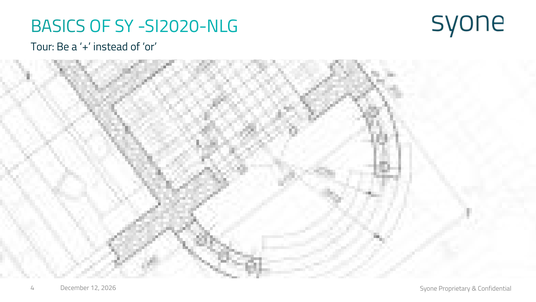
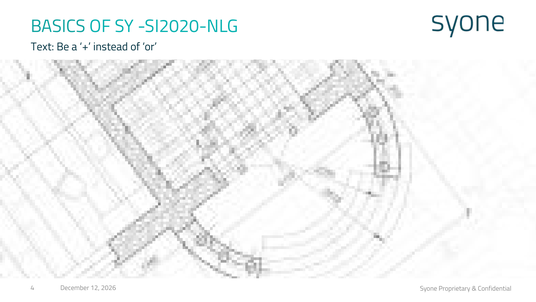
Tour: Tour -> Text (42, 47)
